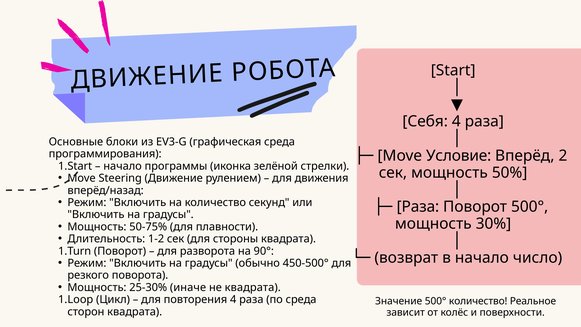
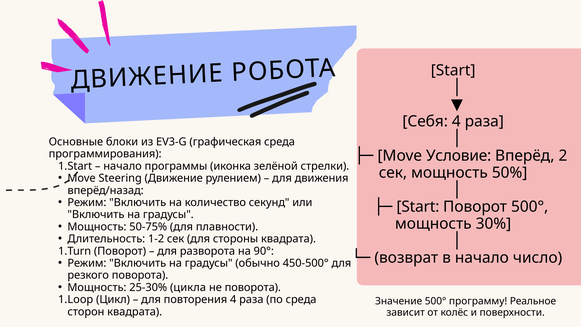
Раза: Раза -> Start (418, 206)
иначе: иначе -> цикла (188, 287)
не квадрата: квадрата -> поворота (253, 287)
500° количество: количество -> программу (478, 301)
